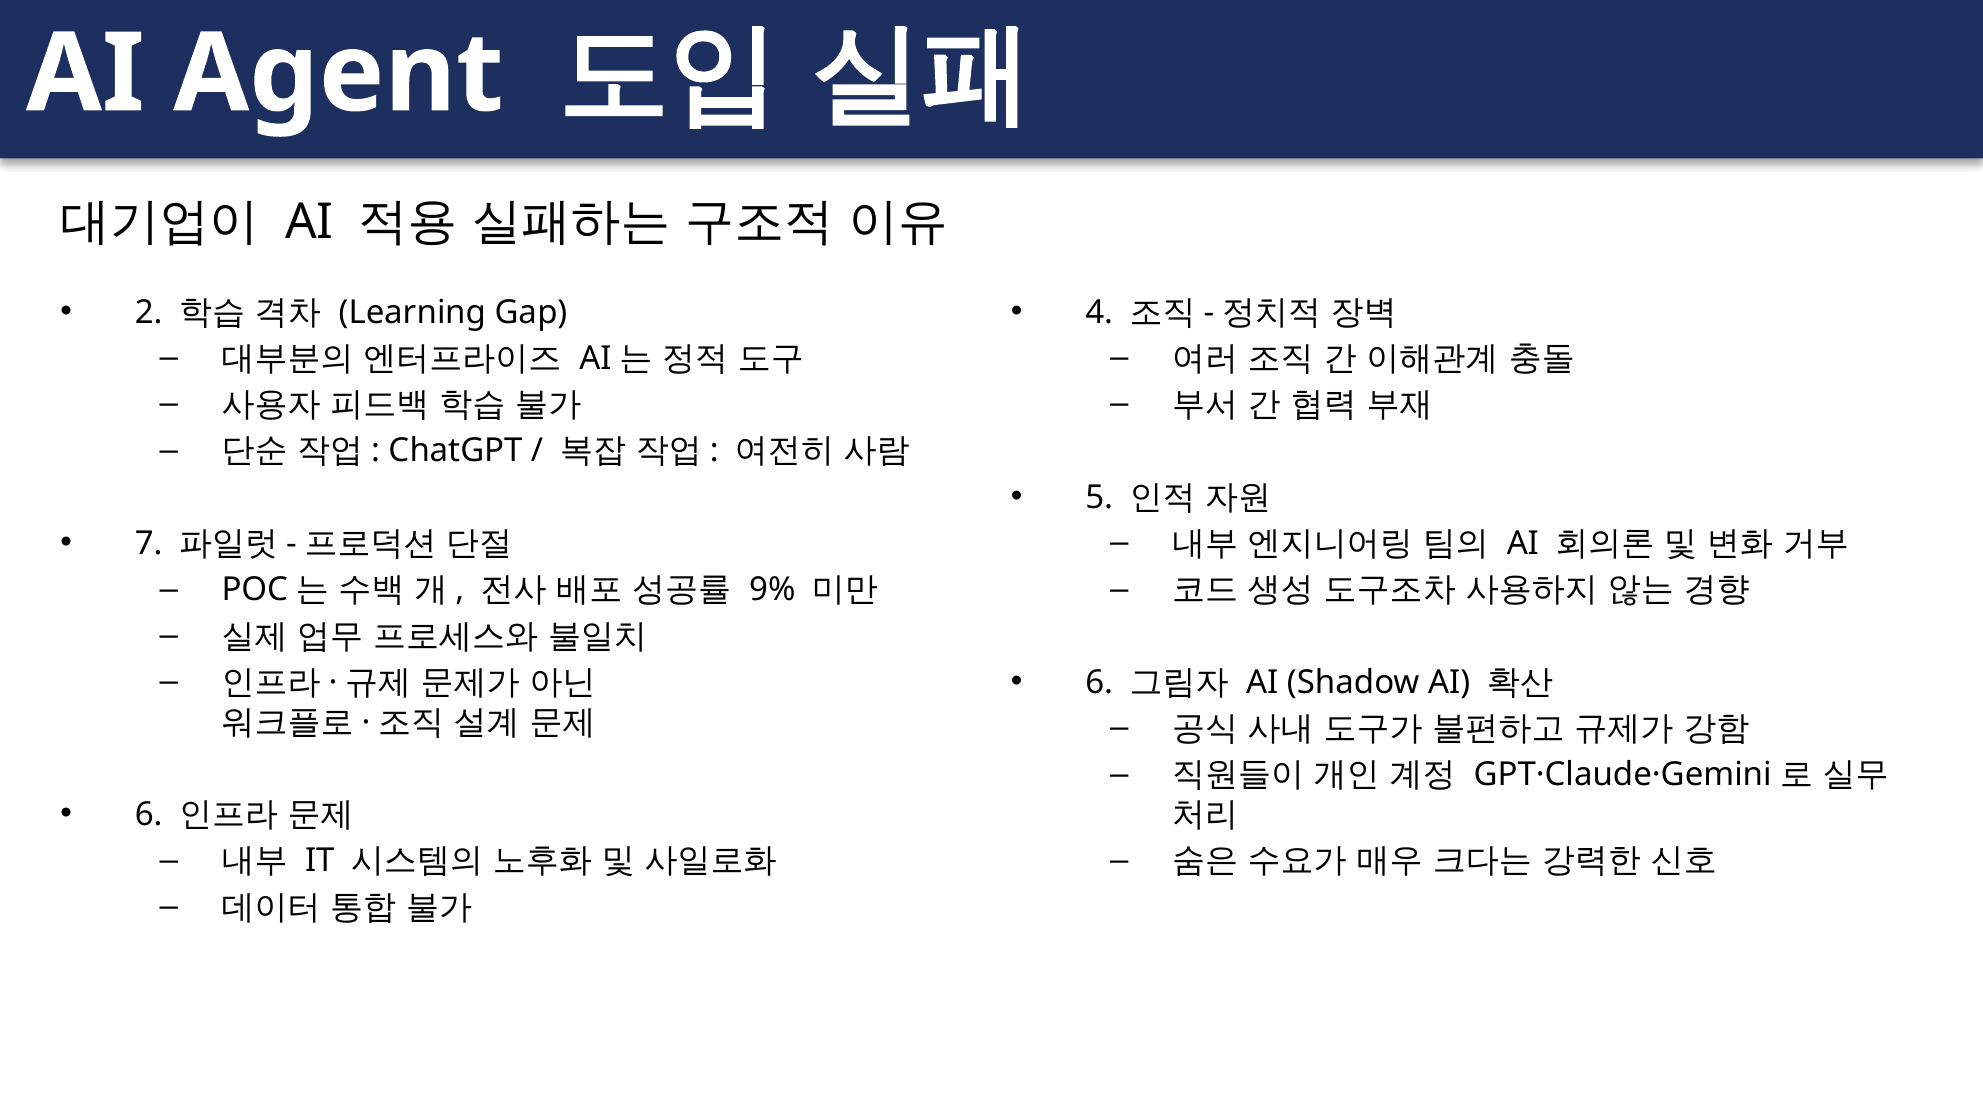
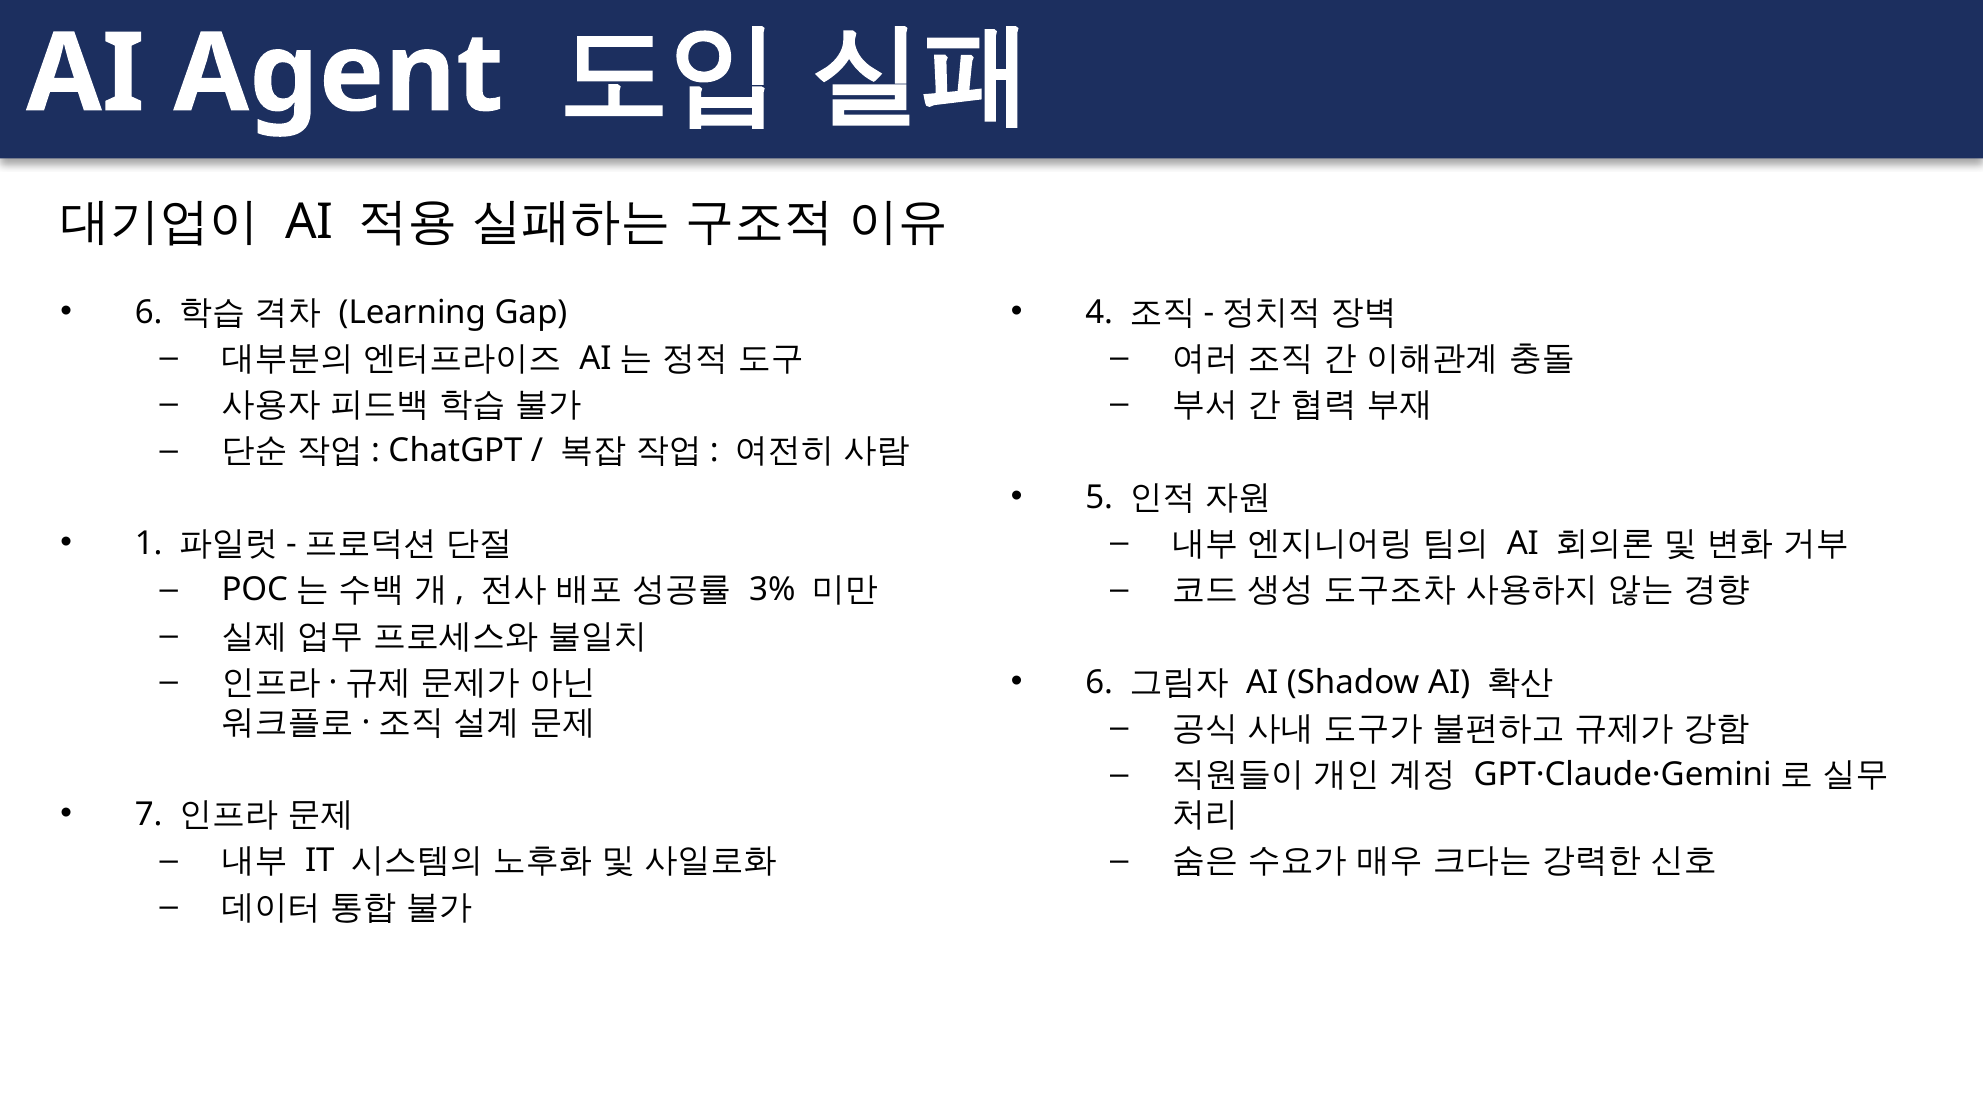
2: 2 -> 6 (149, 312)
7: 7 -> 1 (149, 544)
9%: 9% -> 3% (772, 590)
6: 6 -> 7 (149, 815)
